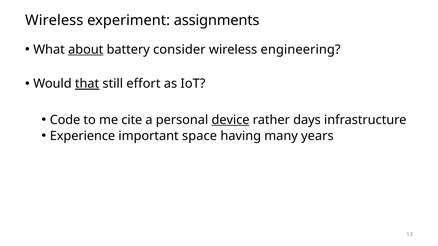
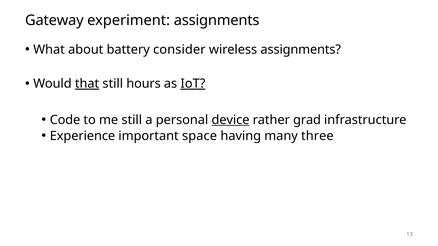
Wireless: Wireless -> Gateway (54, 20)
about underline: present -> none (86, 50)
wireless engineering: engineering -> assignments (301, 50)
effort: effort -> hours (144, 84)
IoT underline: none -> present (193, 84)
me cite: cite -> still (132, 120)
days: days -> grad (307, 120)
years: years -> three (317, 136)
